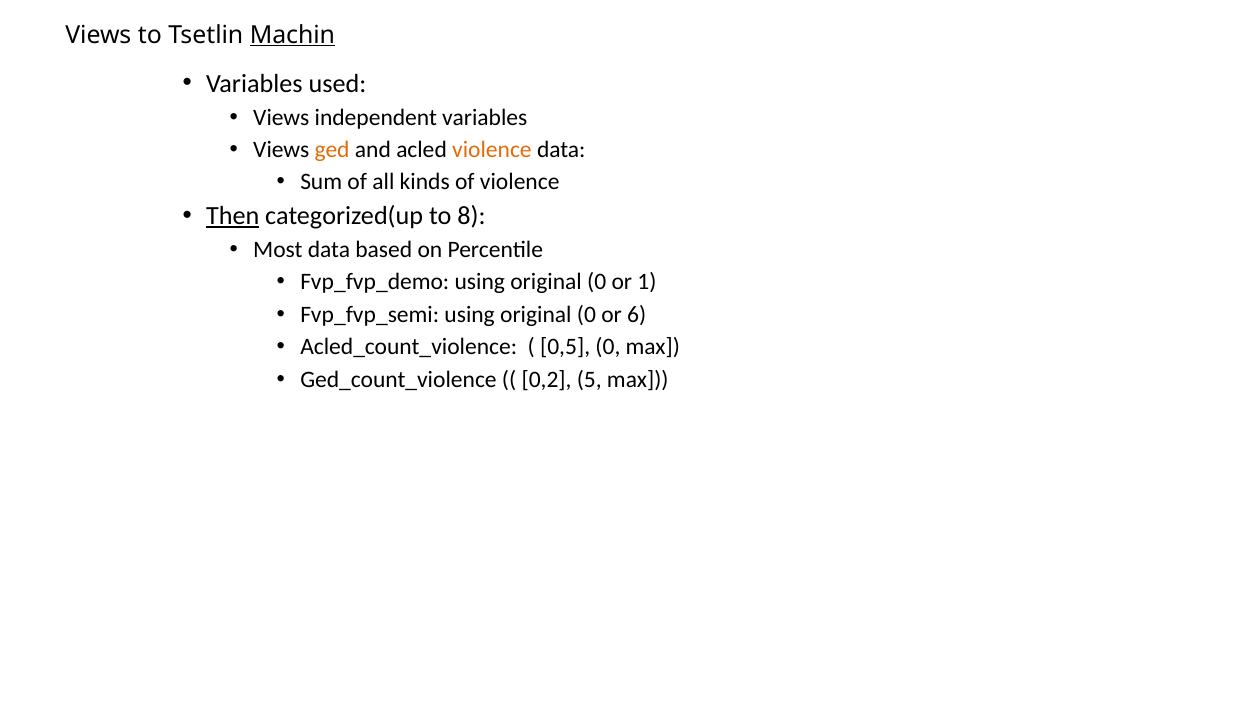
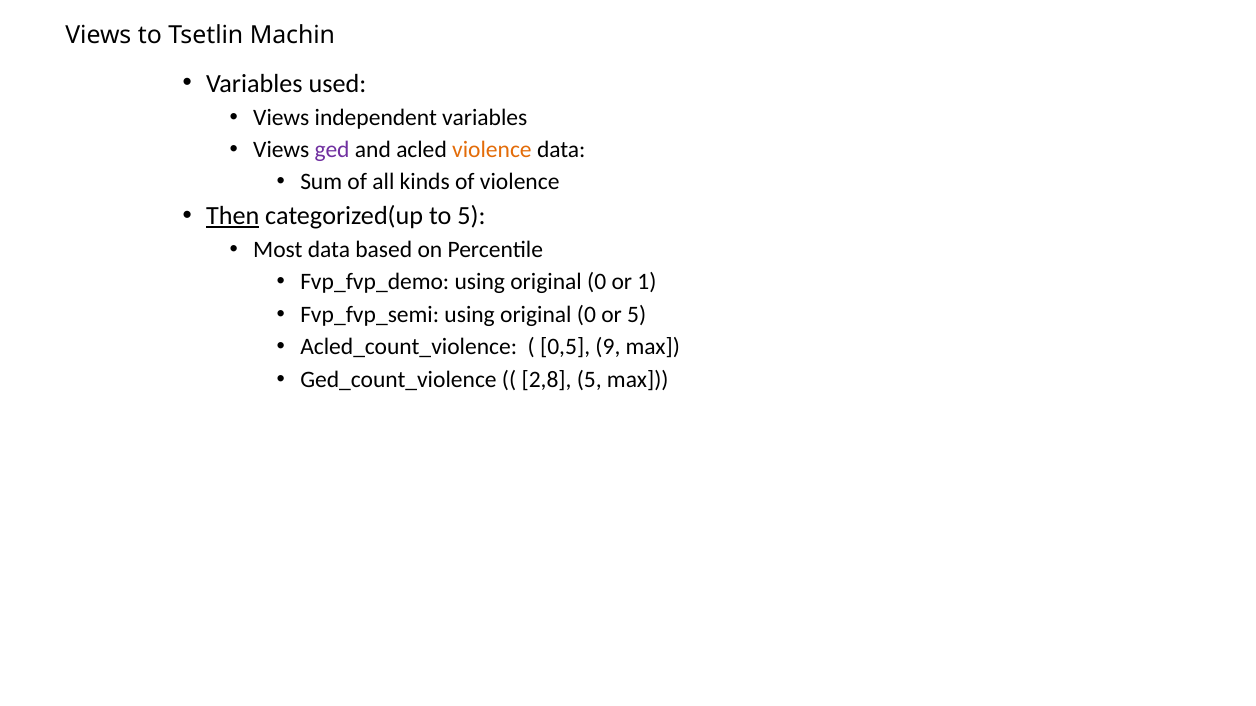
Machin underline: present -> none (292, 35)
ged colour: orange -> purple (332, 150)
to 8: 8 -> 5 (471, 216)
or 6: 6 -> 5 (637, 315)
0,5 0: 0 -> 9 (608, 347)
0,2: 0,2 -> 2,8 (547, 380)
